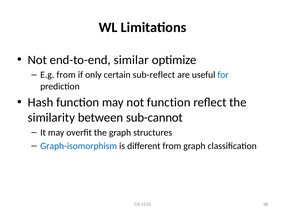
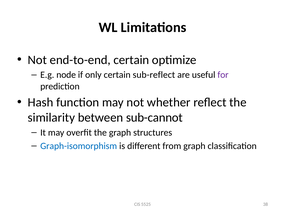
end-to-end similar: similar -> certain (131, 60)
E.g from: from -> node (66, 75)
for colour: blue -> purple (223, 75)
not function: function -> whether (169, 102)
